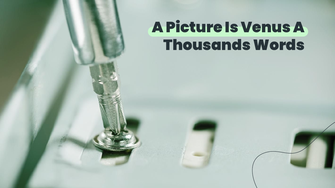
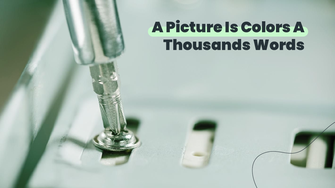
Venus: Venus -> Colors (266, 28)
